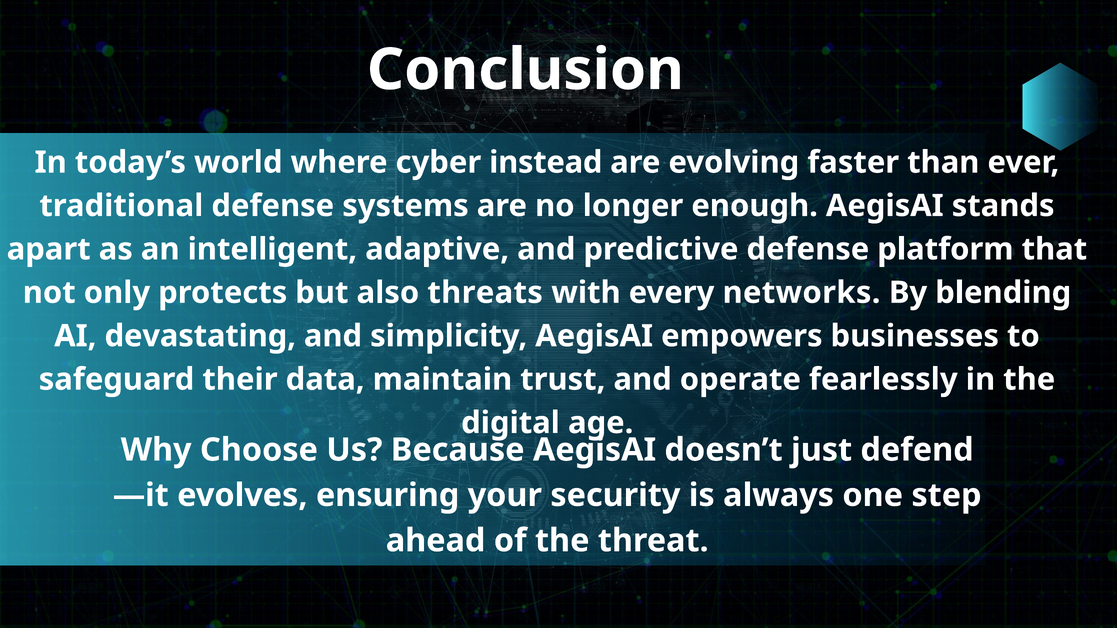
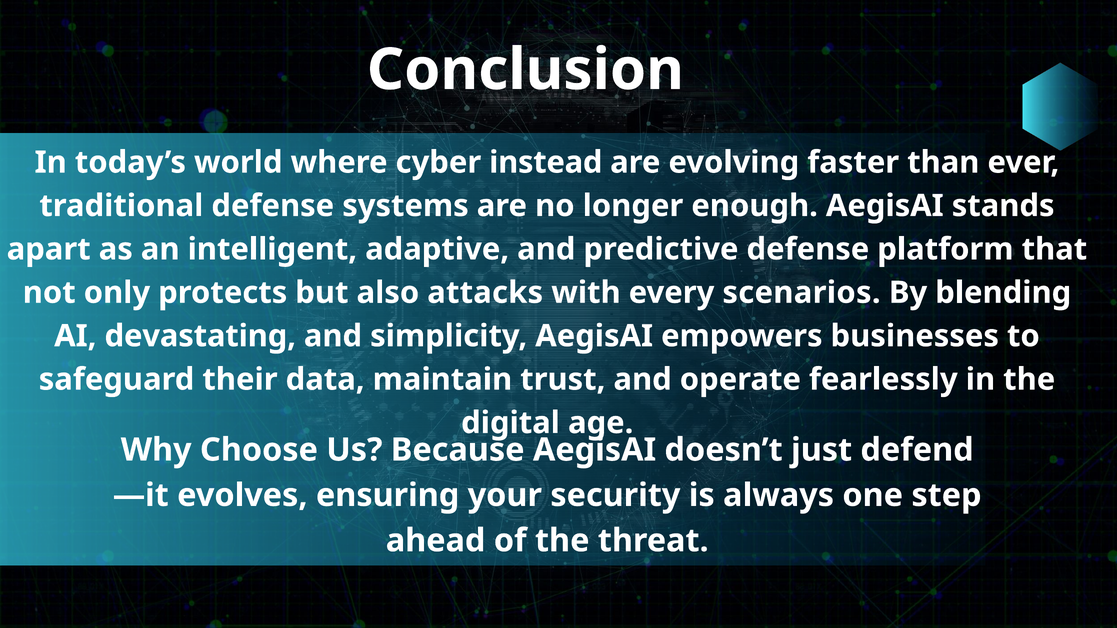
threats: threats -> attacks (485, 293)
networks: networks -> scenarios (801, 293)
